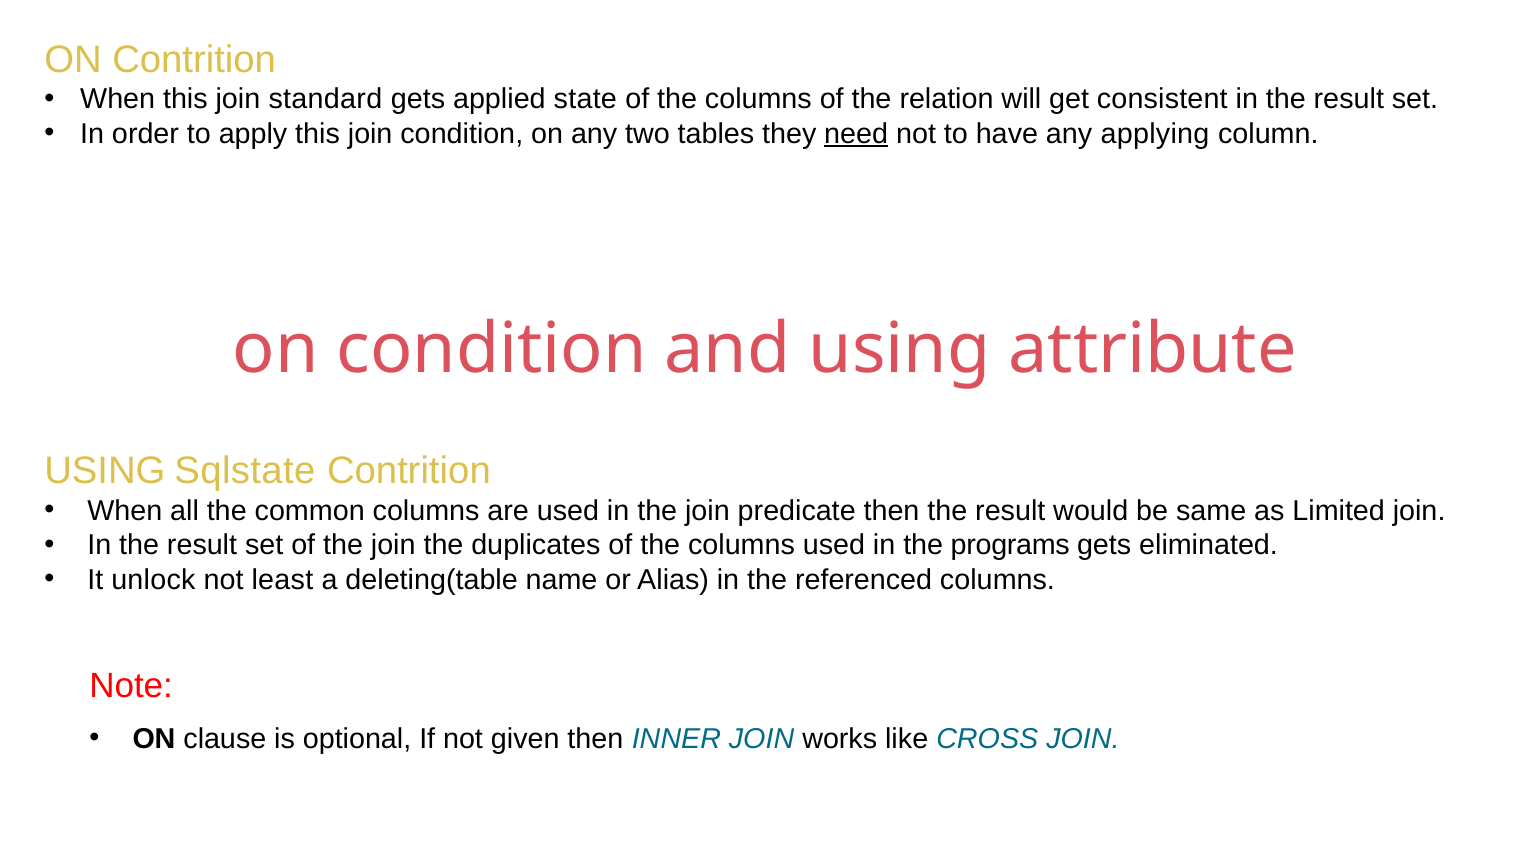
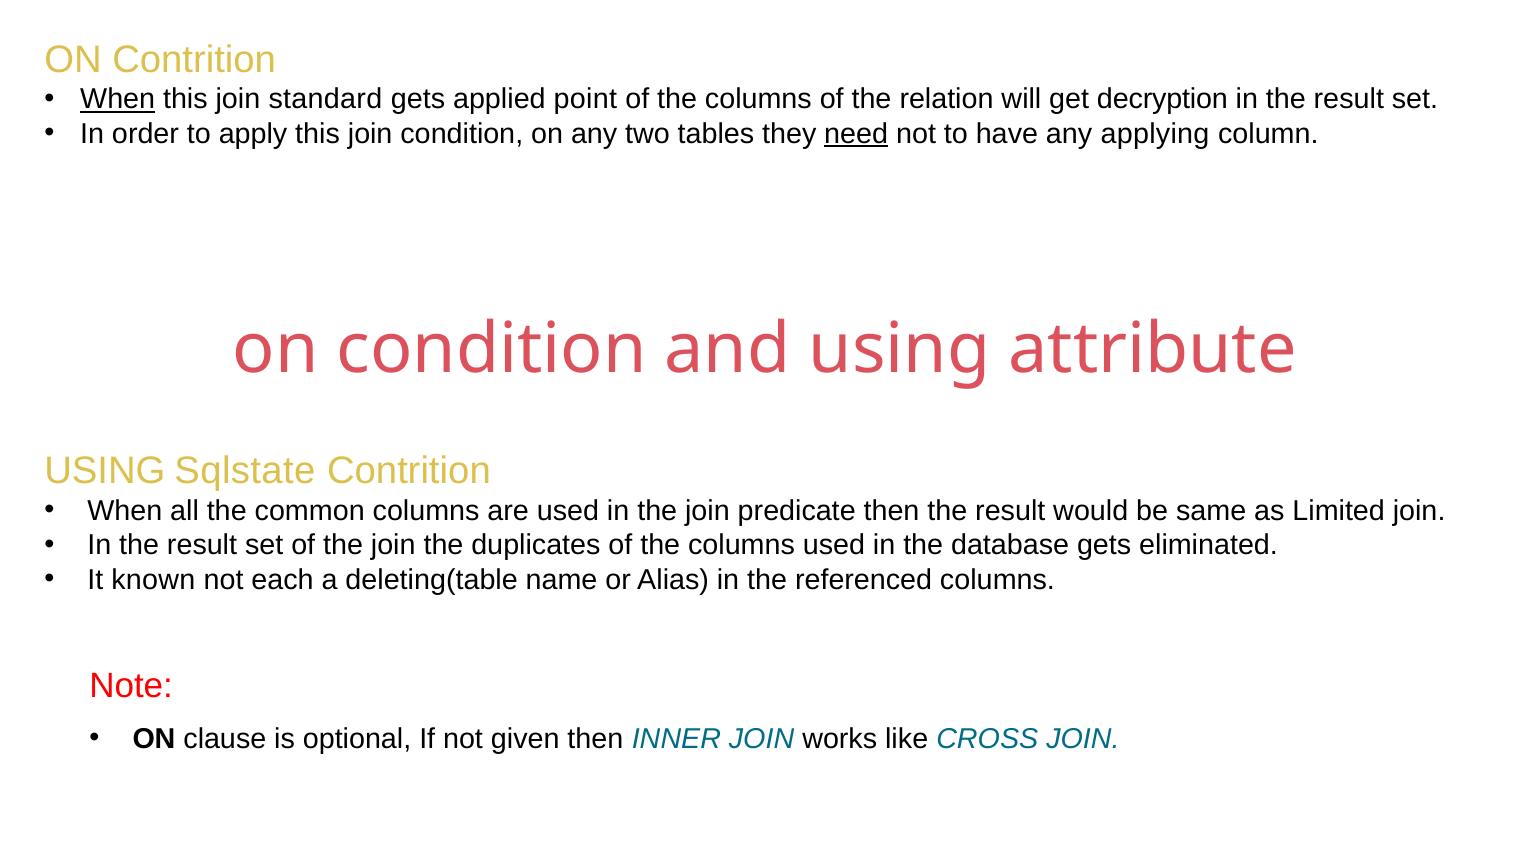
When underline: none -> present (118, 99)
state: state -> point (585, 99)
consistent: consistent -> decryption (1162, 99)
programs: programs -> database (1010, 545)
unlock: unlock -> known (153, 580)
least: least -> each (283, 580)
